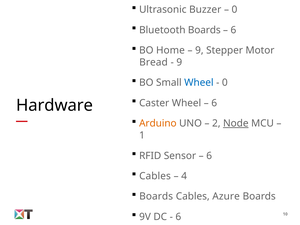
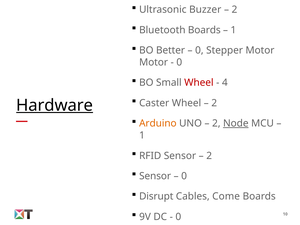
0: 0 -> 2 (234, 10)
6: 6 -> 1 (233, 30)
Home: Home -> Better (171, 50)
9: 9 -> 0 (199, 50)
Bread: Bread -> Motor (154, 62)
9: 9 -> 0 (179, 62)
Wheel colour: blue -> red (199, 83)
0: 0 -> 4 (225, 83)
6: 6 -> 2 (214, 103)
Hardware underline: none -> present (55, 105)
6: 6 -> 2 (209, 156)
Cables: Cables -> Sensor (155, 176)
4: 4 -> 0 (184, 176)
Boards: Boards -> Disrupt (156, 196)
Azure: Azure -> Come (226, 196)
6: 6 -> 0 (178, 217)
